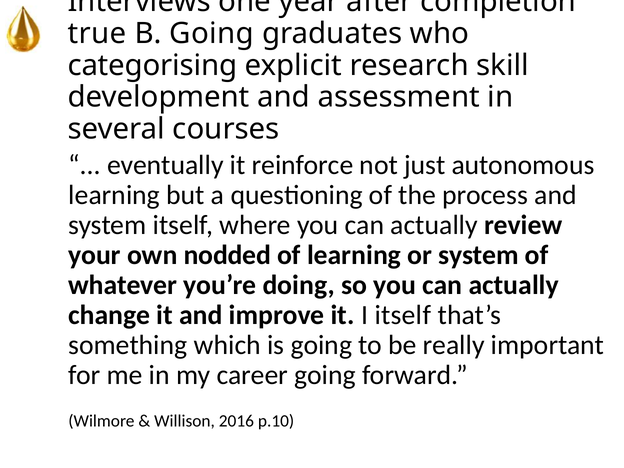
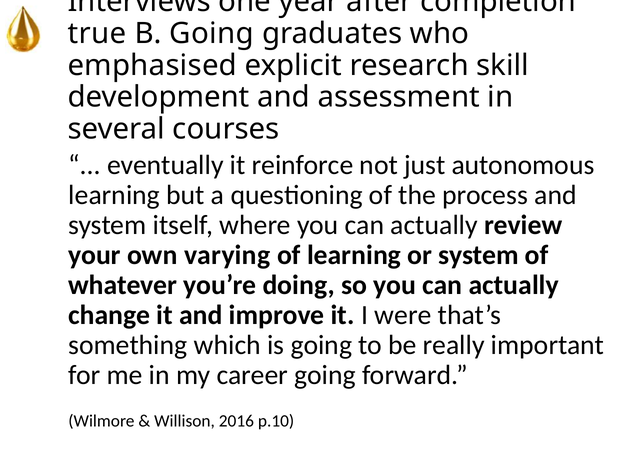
categorising: categorising -> emphasised (152, 65)
nodded: nodded -> varying (227, 255)
I itself: itself -> were (403, 315)
